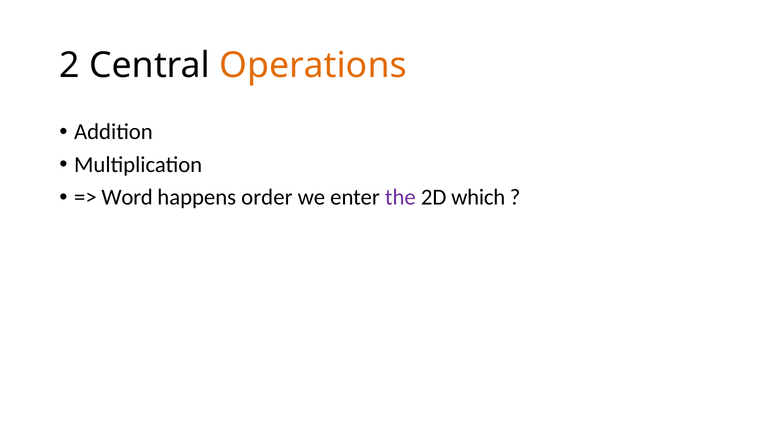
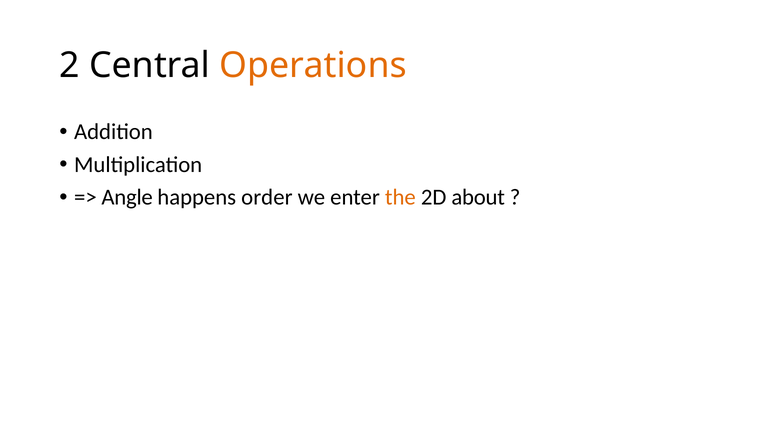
Word: Word -> Angle (127, 197)
the colour: purple -> orange (400, 197)
which: which -> about (478, 197)
